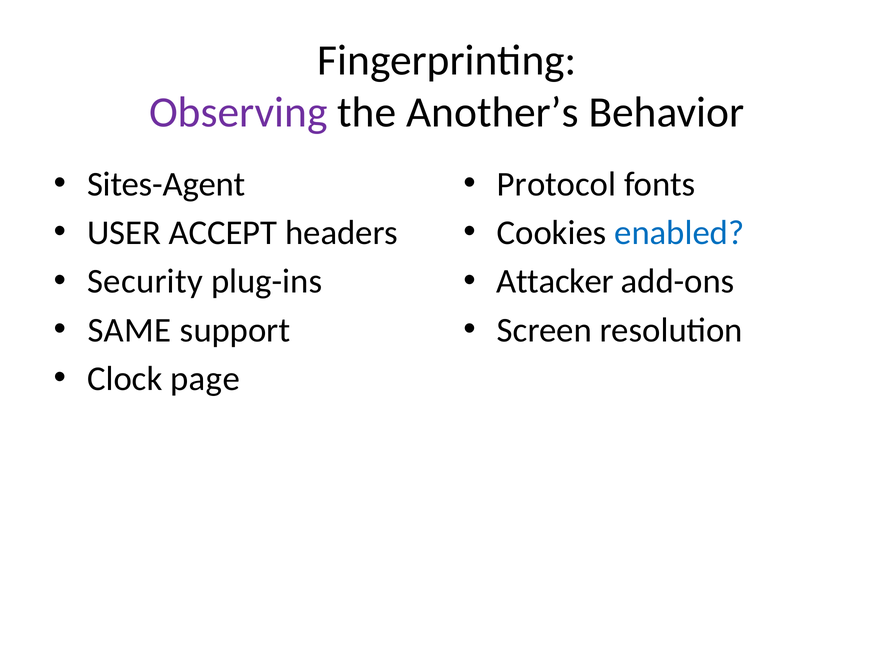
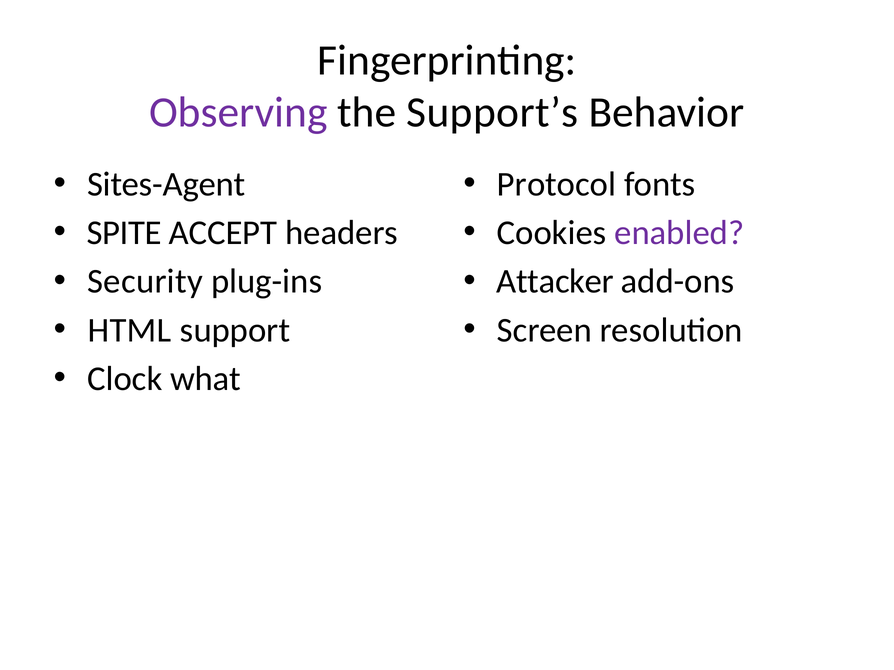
Another’s: Another’s -> Support’s (492, 113)
USER: USER -> SPITE (124, 233)
enabled colour: blue -> purple (679, 233)
SAME: SAME -> HTML (130, 330)
page: page -> what (205, 379)
